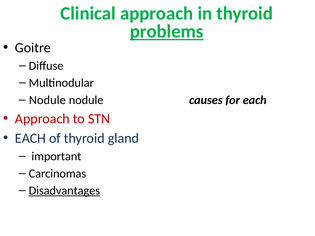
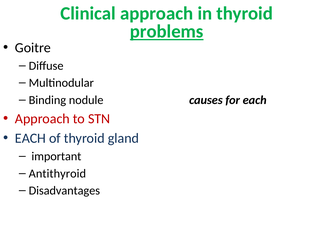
Nodule: Nodule -> Binding (47, 100)
Carcinomas: Carcinomas -> Antithyroid (57, 174)
Disadvantages underline: present -> none (64, 191)
